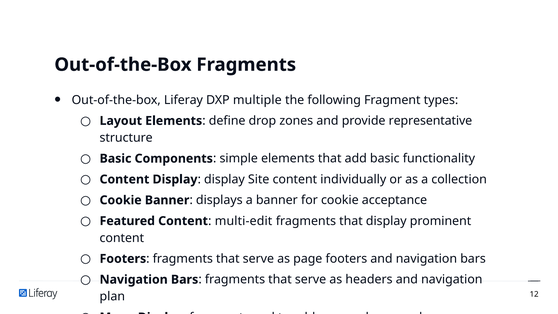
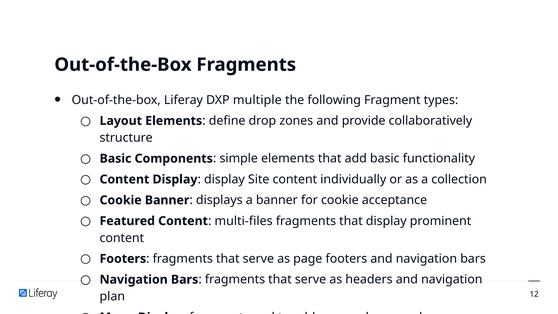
representative: representative -> collaboratively (430, 121)
multi-edit: multi-edit -> multi-files (244, 221)
